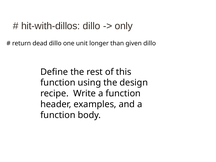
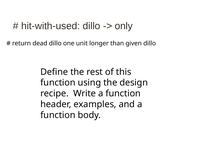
hit-with-dillos: hit-with-dillos -> hit-with-used (51, 26)
